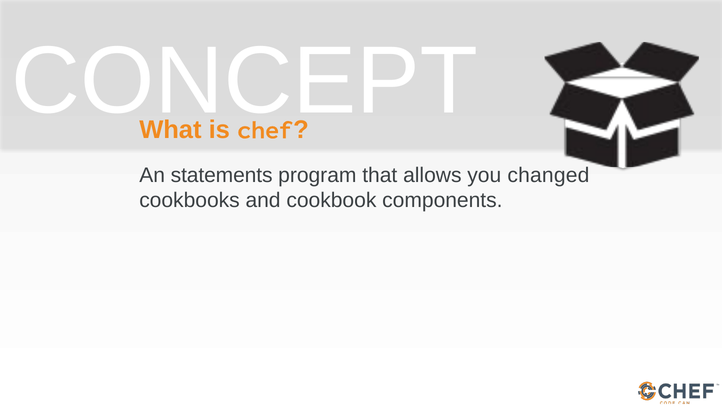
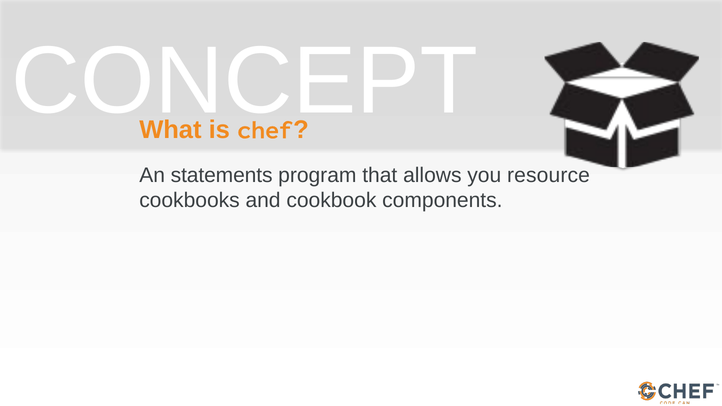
changed: changed -> resource (548, 175)
